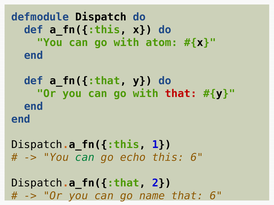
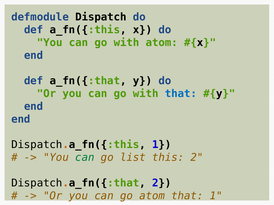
that colour: red -> blue (181, 94)
echo: echo -> list (133, 158)
this 6: 6 -> 2 (197, 158)
go name: name -> atom (152, 196)
that 6: 6 -> 1 (216, 196)
